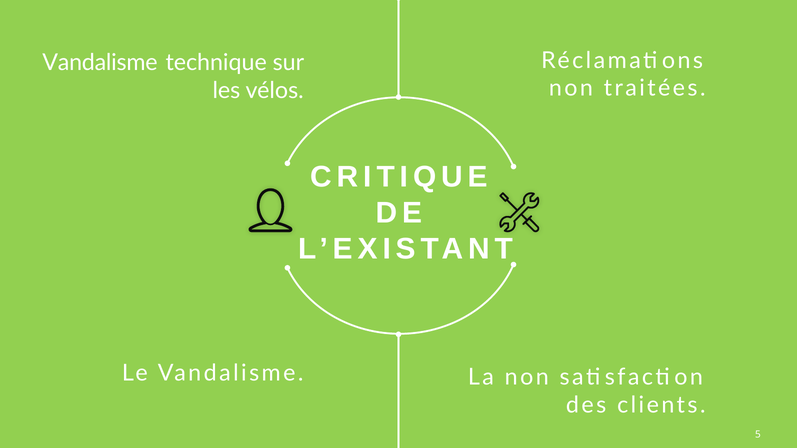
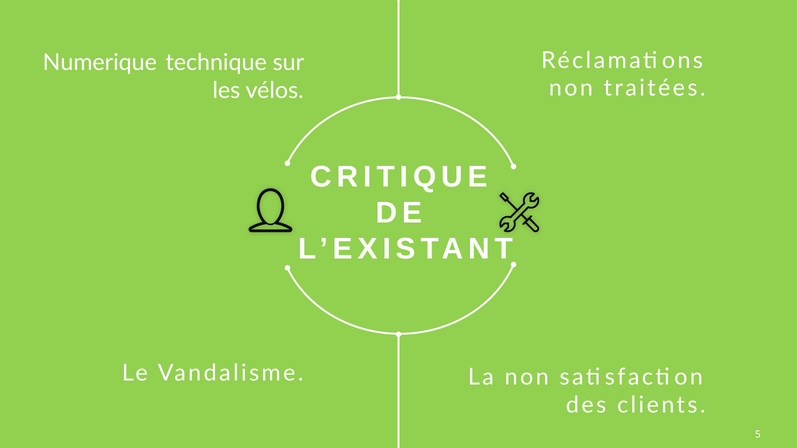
Vandalisme: Vandalisme -> Numerique (100, 63)
